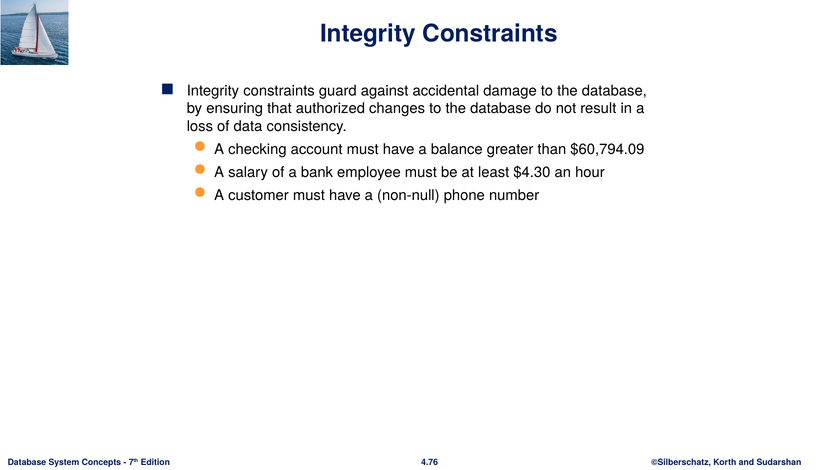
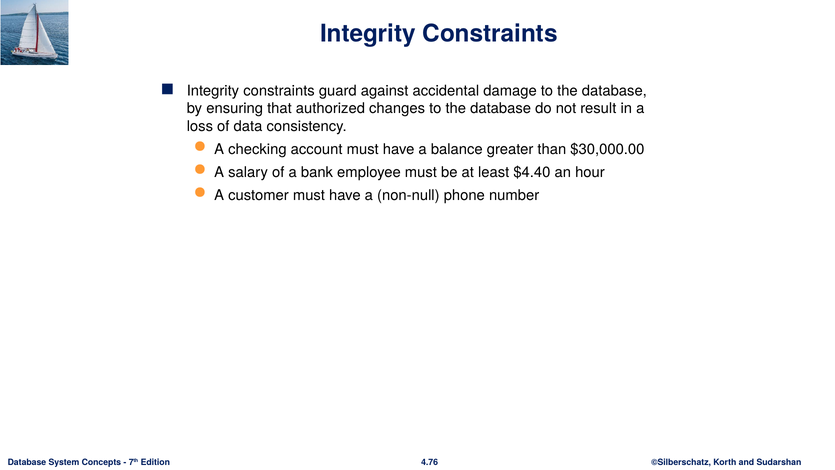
$60,794.09: $60,794.09 -> $30,000.00 (607, 149)
$4.30: $4.30 -> $4.40 (532, 172)
